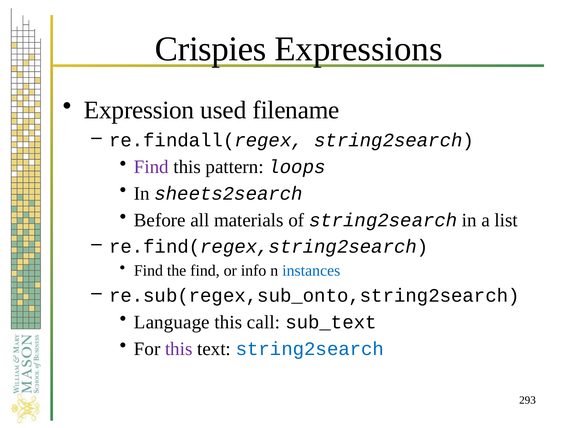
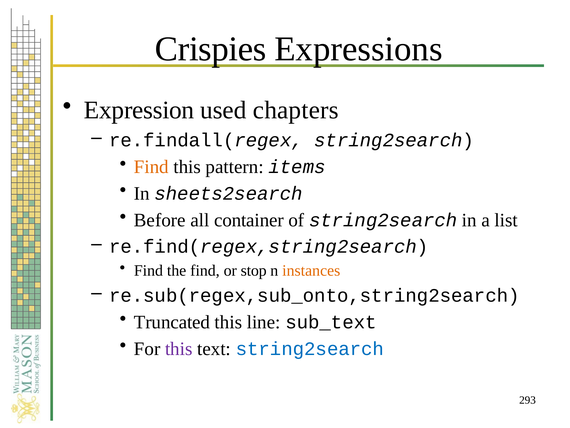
filename: filename -> chapters (296, 110)
Find colour: purple -> orange (151, 167)
loops: loops -> items (297, 167)
materials: materials -> container (249, 220)
info: info -> stop (254, 270)
instances colour: blue -> orange (311, 270)
Language: Language -> Truncated (172, 322)
call: call -> line (264, 322)
